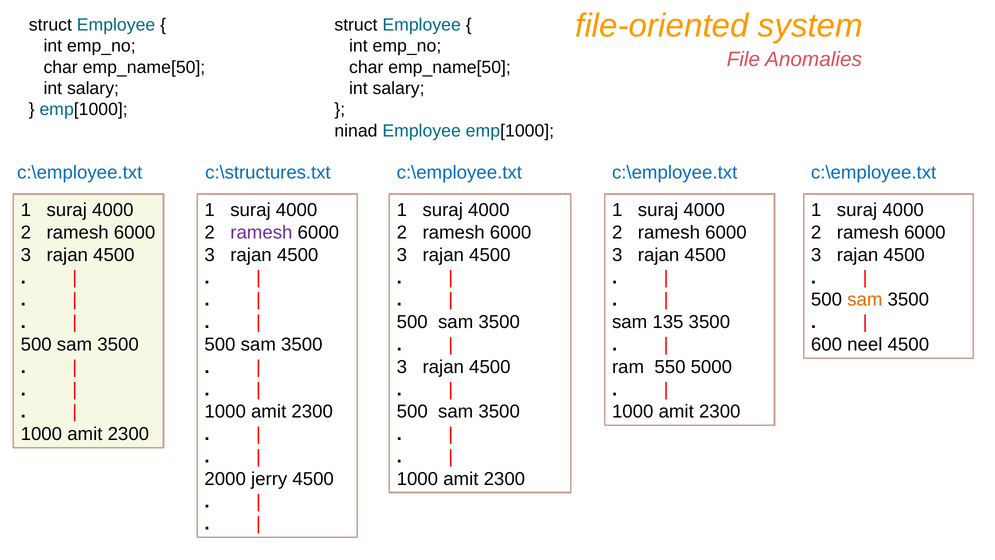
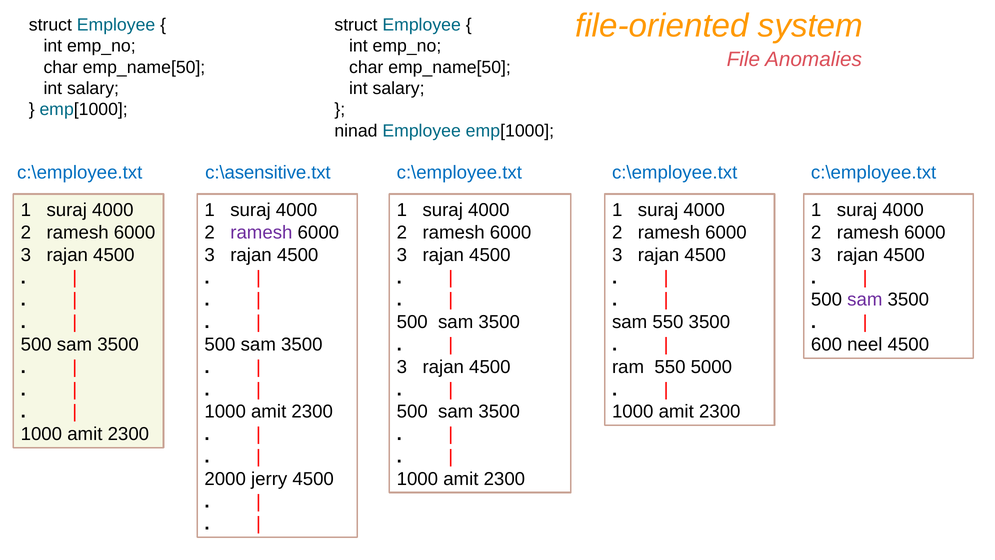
c:\structures.txt: c:\structures.txt -> c:\asensitive.txt (268, 173)
sam colour: orange -> purple (865, 300)
sam 135: 135 -> 550 (668, 322)
